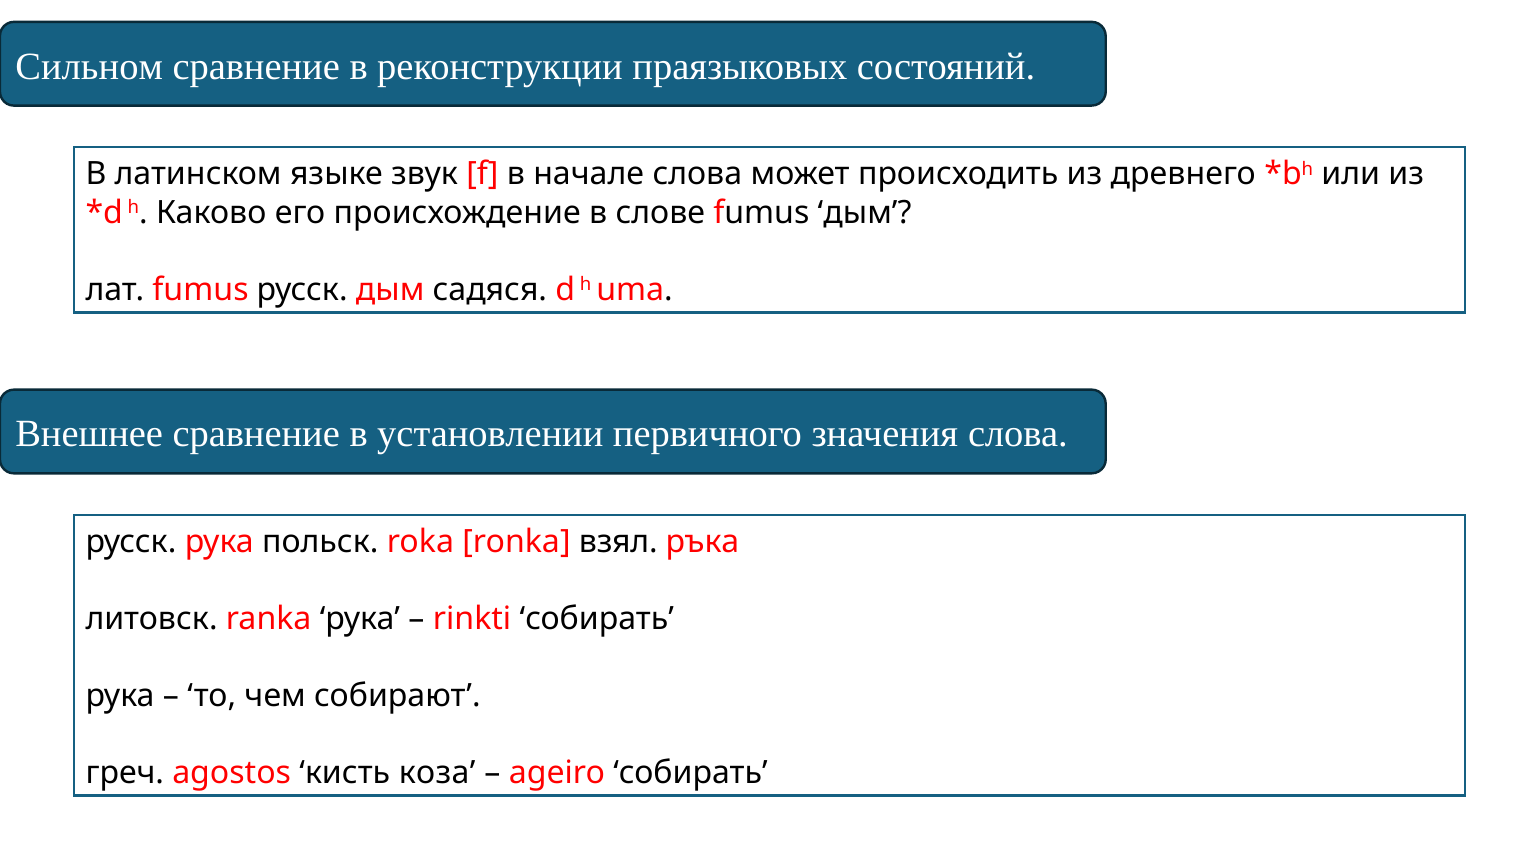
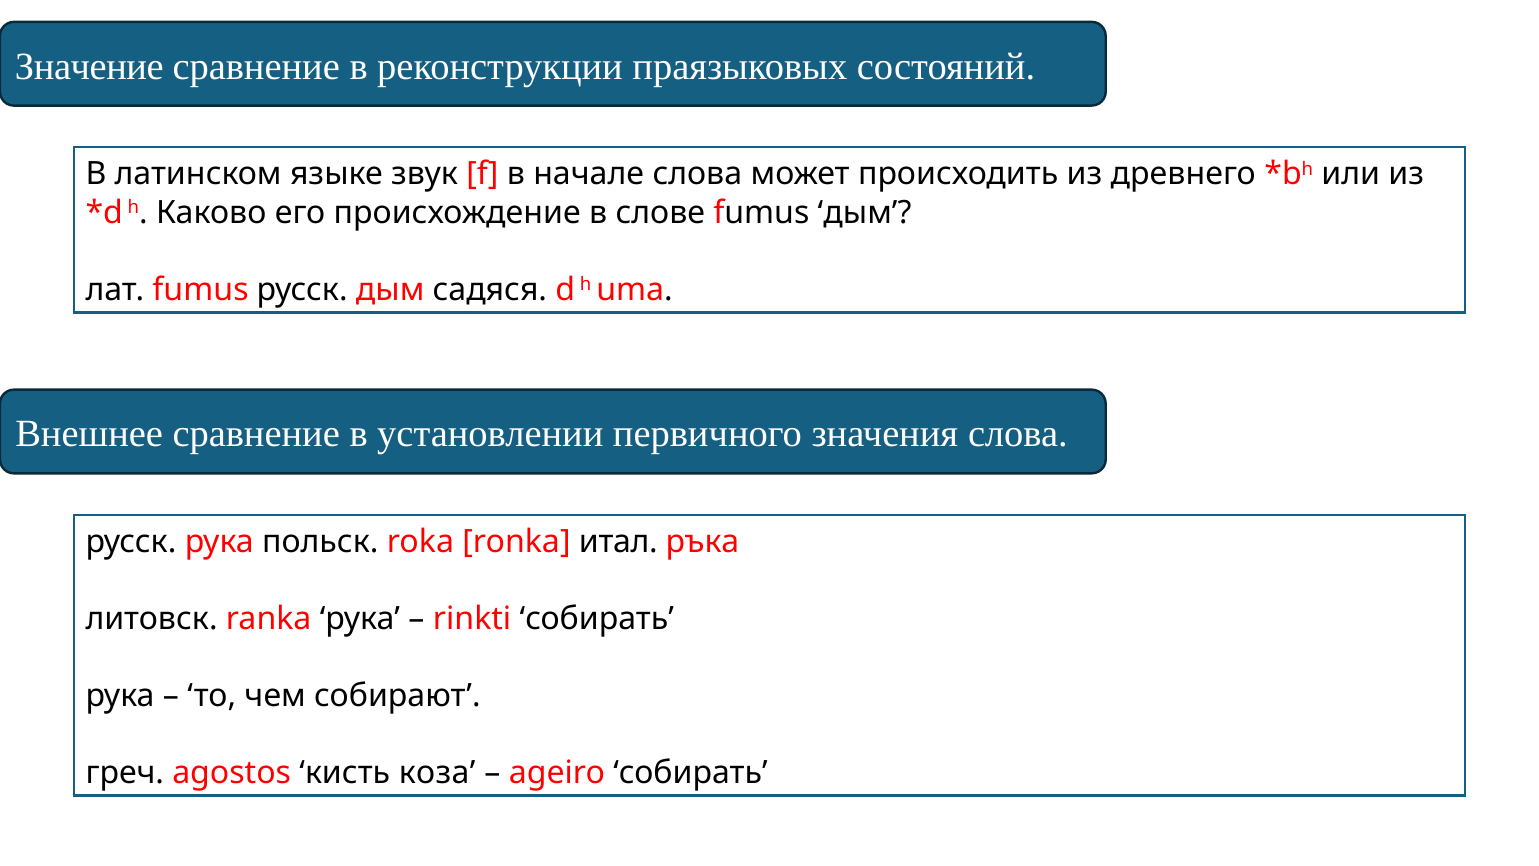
Сильном: Сильном -> Значение (89, 66)
взял: взял -> итал (618, 542)
